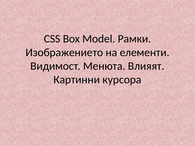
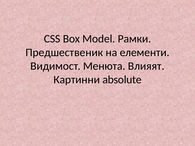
Изображението: Изображението -> Предшественик (64, 53)
курсора: курсора -> absolute (122, 80)
